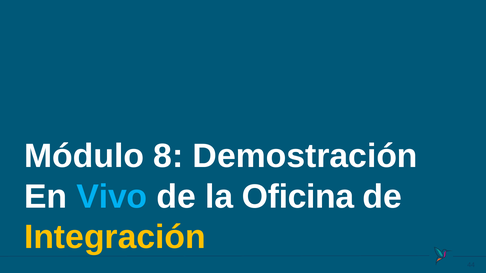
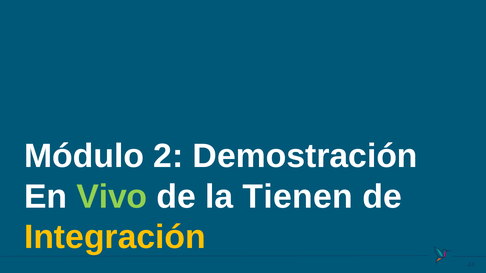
8: 8 -> 2 (168, 156)
Vivo colour: light blue -> light green (112, 197)
Oficina: Oficina -> Tienen (298, 197)
